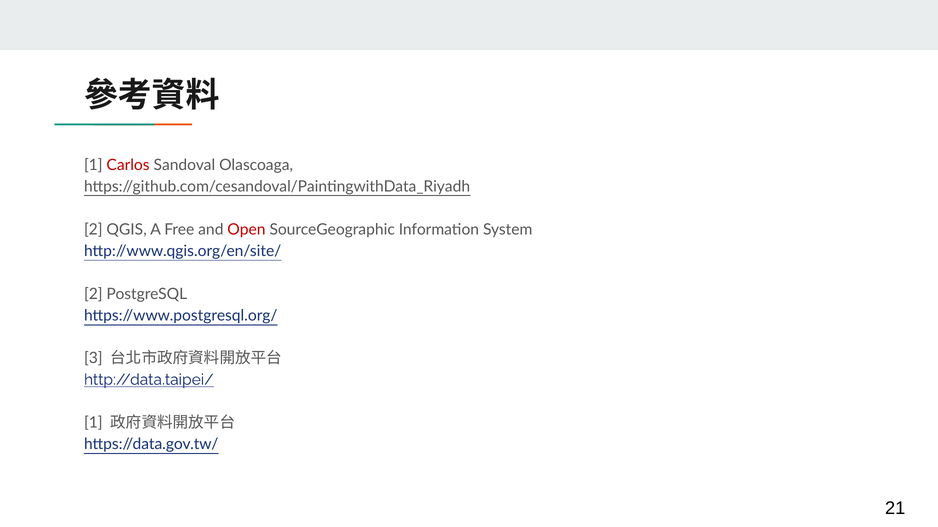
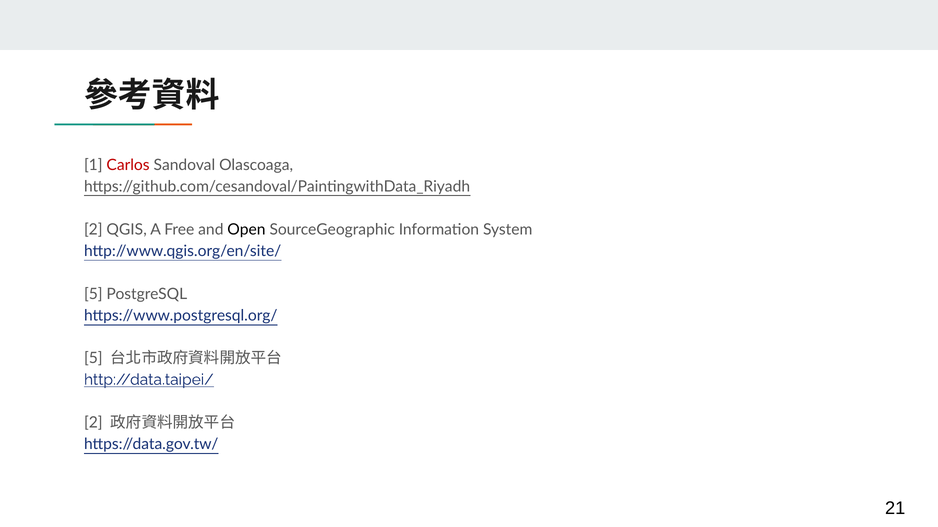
Open colour: red -> black (246, 230)
2: 2 -> 5 (93, 295)
3: 3 -> 5 (93, 358)
1: 1 -> 2 (93, 423)
